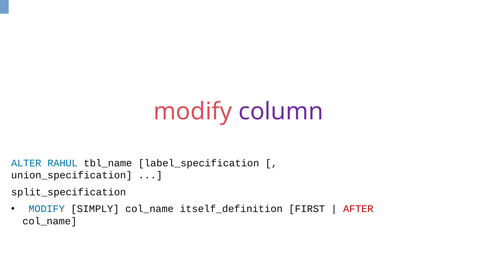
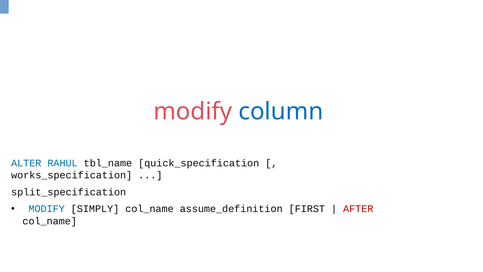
column colour: purple -> blue (281, 112)
label_specification: label_specification -> quick_specification (199, 163)
union_specification: union_specification -> works_specification (72, 175)
itself_definition: itself_definition -> assume_definition (231, 209)
